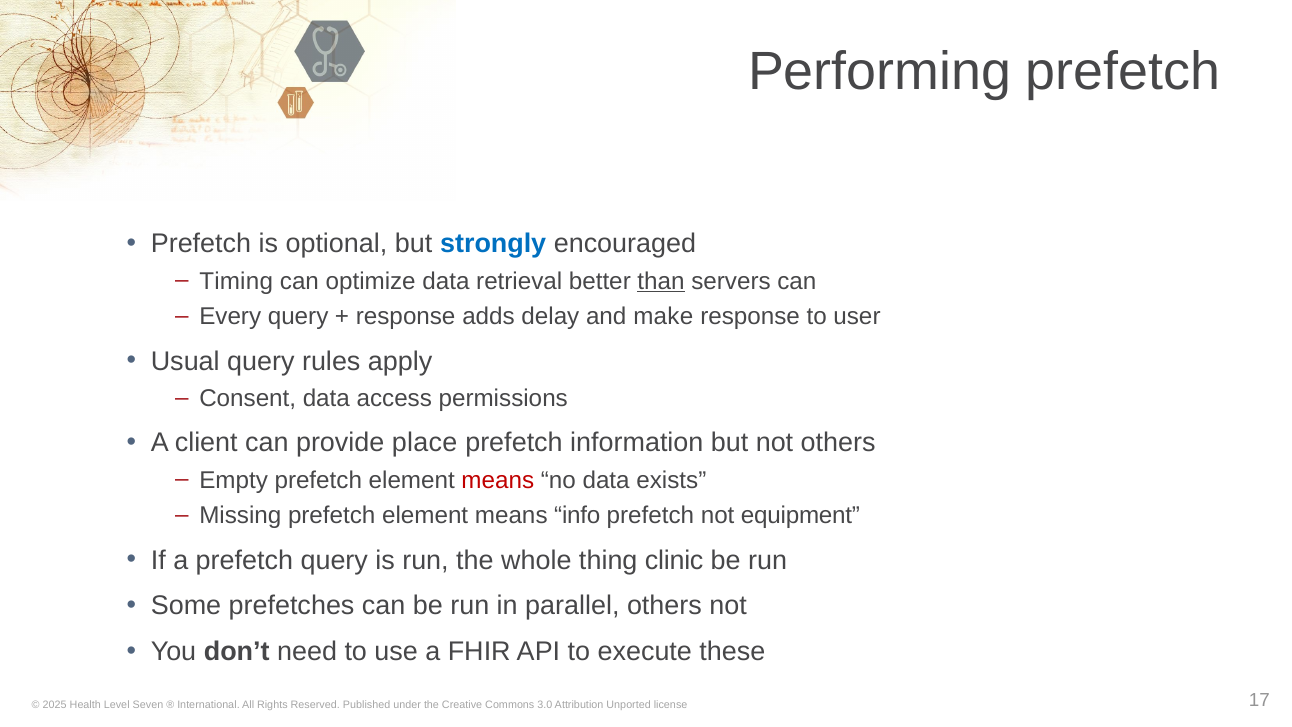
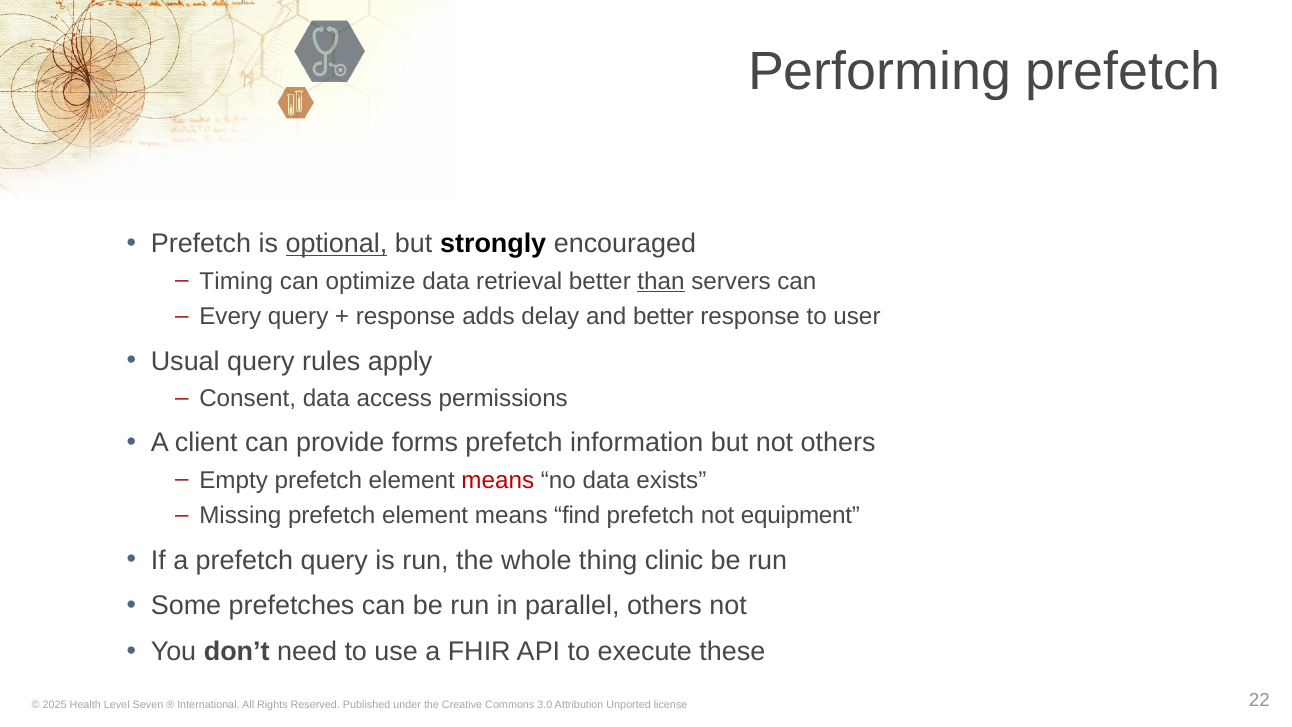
optional underline: none -> present (336, 244)
strongly colour: blue -> black (493, 244)
and make: make -> better (663, 317)
place: place -> forms (425, 443)
info: info -> find (577, 516)
17: 17 -> 22 (1259, 700)
